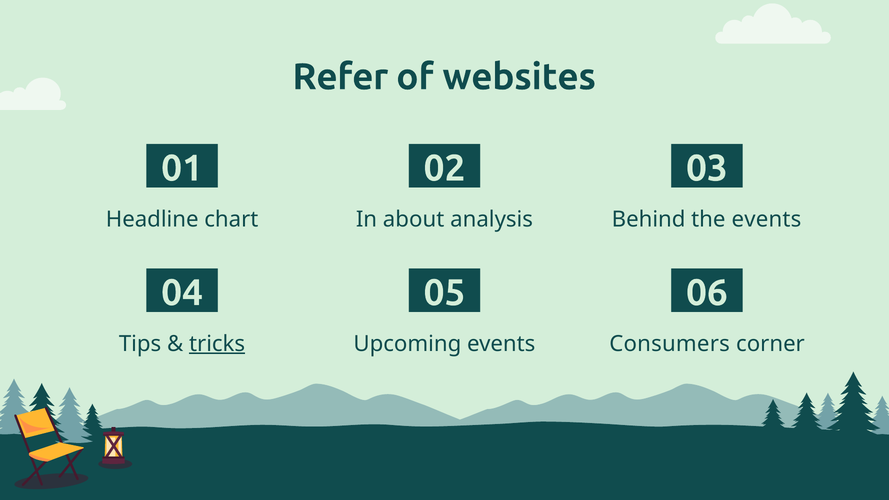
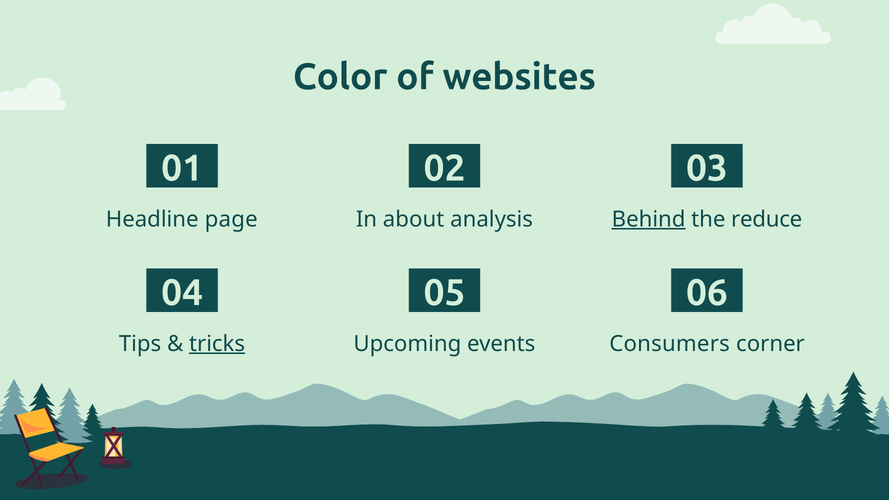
Refer: Refer -> Color (340, 77)
chart: chart -> page (231, 219)
Behind underline: none -> present (649, 219)
the events: events -> reduce (767, 219)
